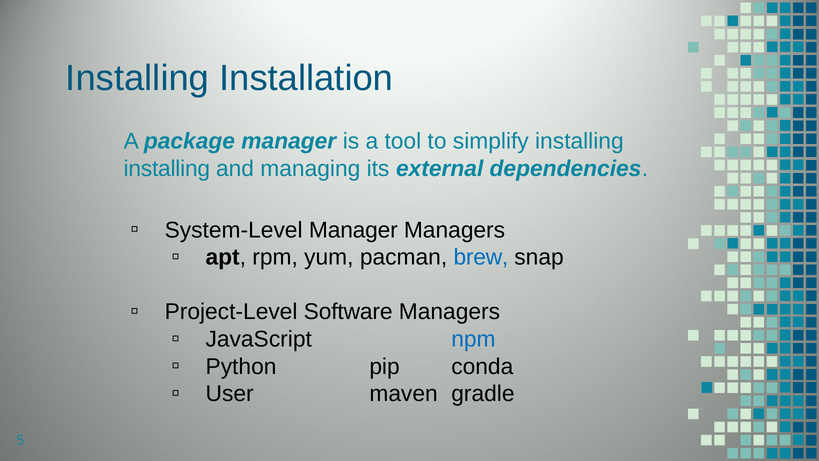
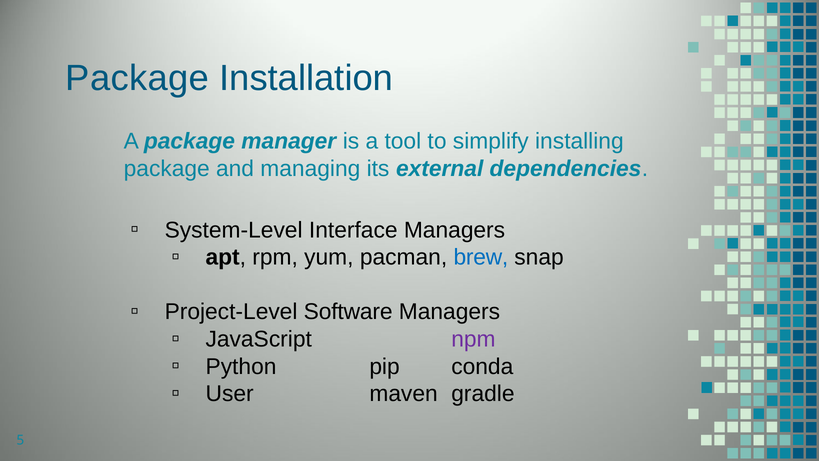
Installing: Installing -> Package (137, 78)
installing: installing -> package (167, 168)
System-Level Manager: Manager -> Interface (353, 230)
npm colour: blue -> purple (473, 339)
